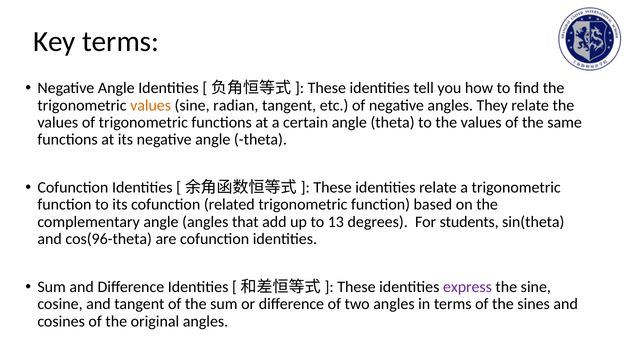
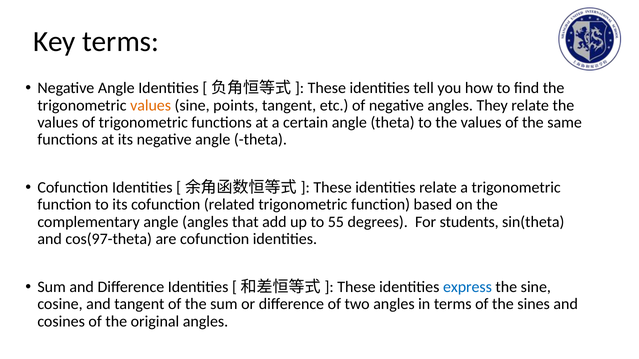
radian: radian -> points (236, 105)
13: 13 -> 55 (336, 222)
cos(96-theta: cos(96-theta -> cos(97-theta (109, 239)
express colour: purple -> blue (467, 287)
